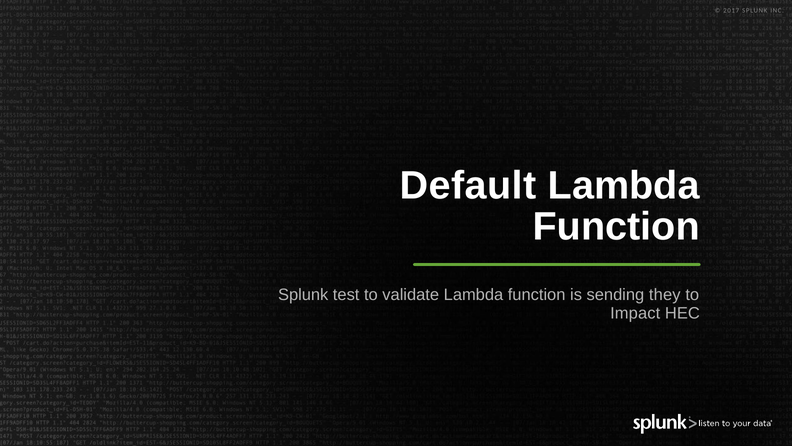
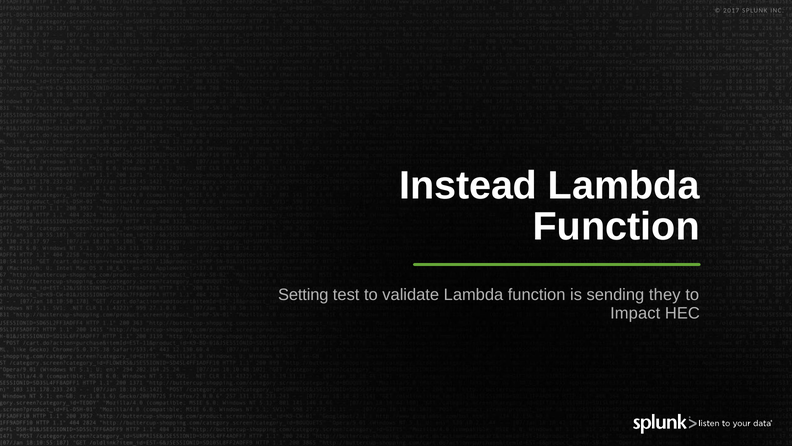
Default: Default -> Instead (468, 185)
Splunk: Splunk -> Setting (303, 295)
